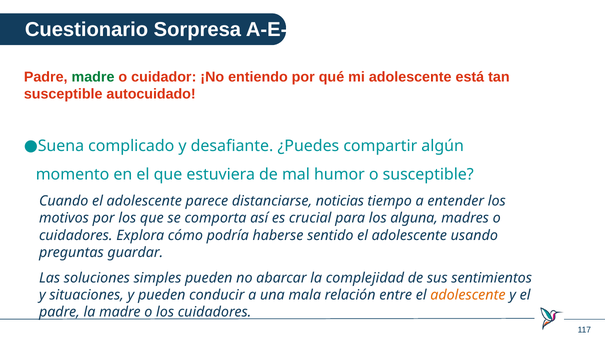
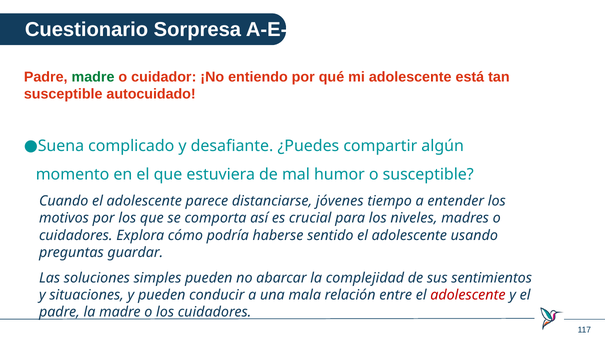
noticias: noticias -> jóvenes (340, 201)
alguna: alguna -> niveles (414, 218)
adolescente colour: orange -> red (468, 295)
